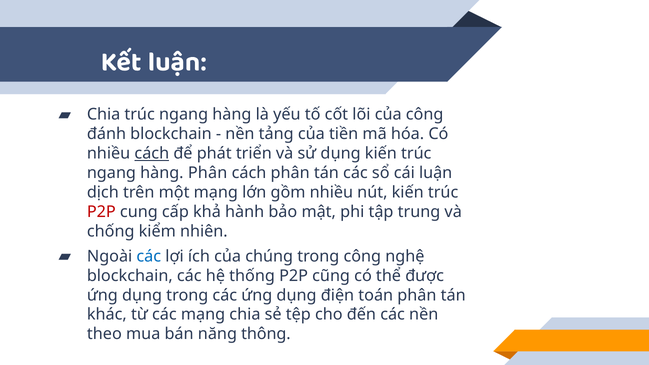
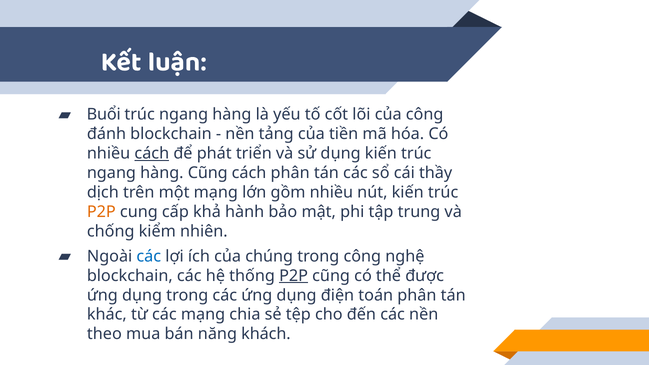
Chia: Chia -> Buổi (104, 115)
hàng Phân: Phân -> Cũng (208, 173)
cái luận: luận -> thầy (436, 173)
P2P colour: red -> orange (101, 212)
P2P underline: none -> present (294, 276)
thông: thông -> khách (266, 334)
